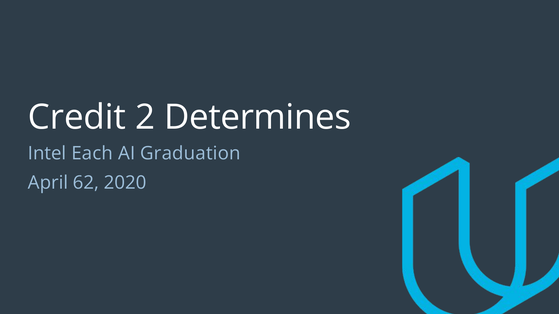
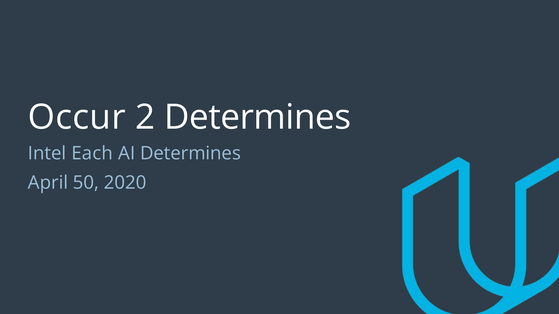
Credit: Credit -> Occur (77, 117)
AI Graduation: Graduation -> Determines (191, 154)
62: 62 -> 50 (86, 183)
